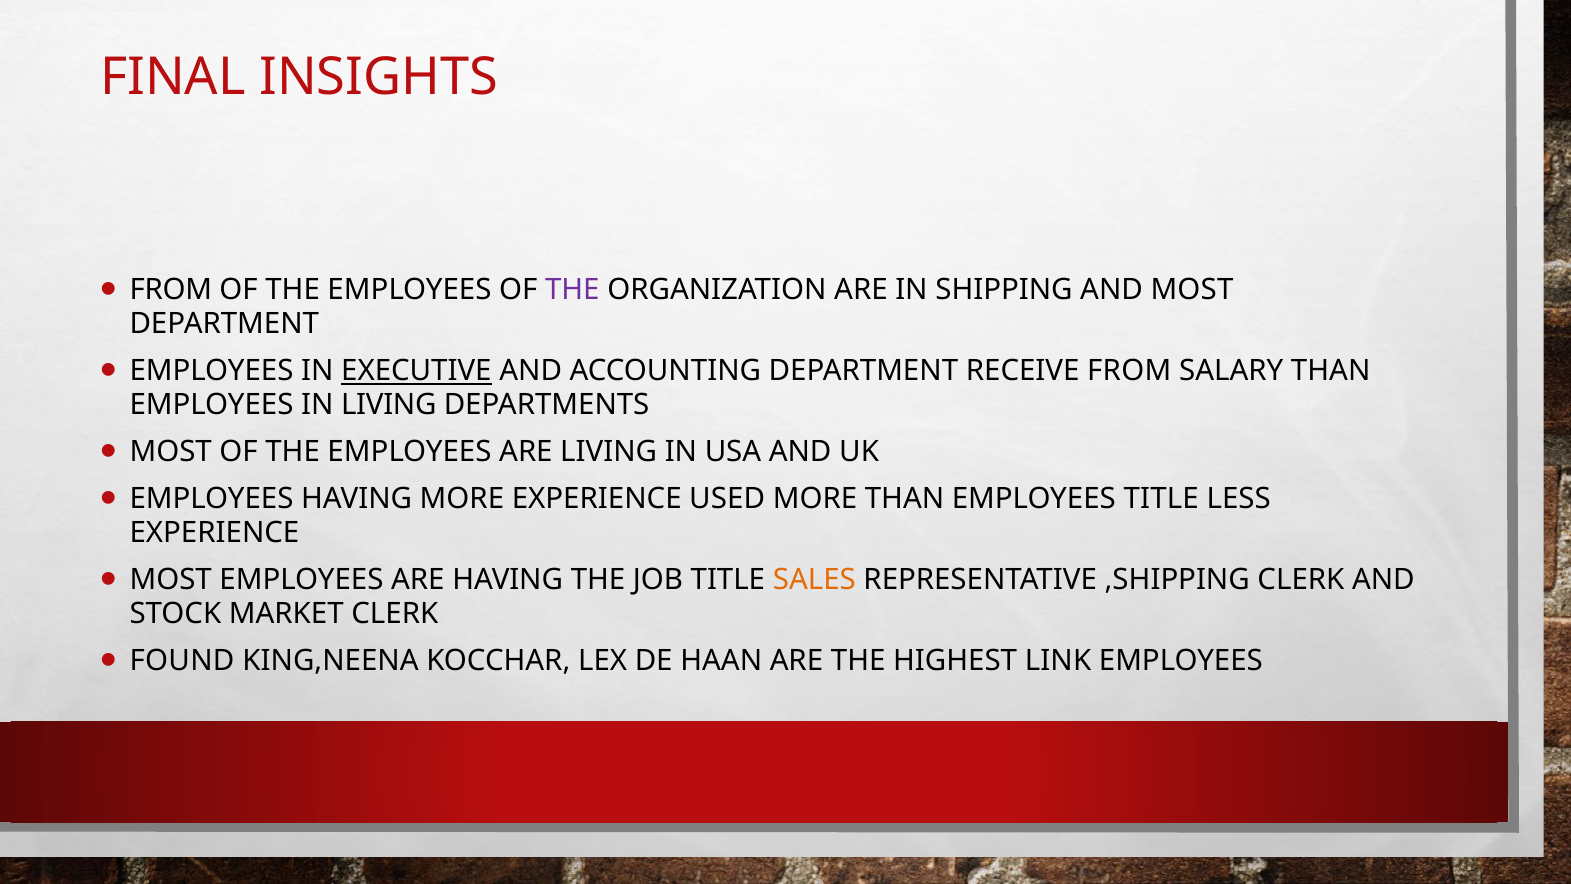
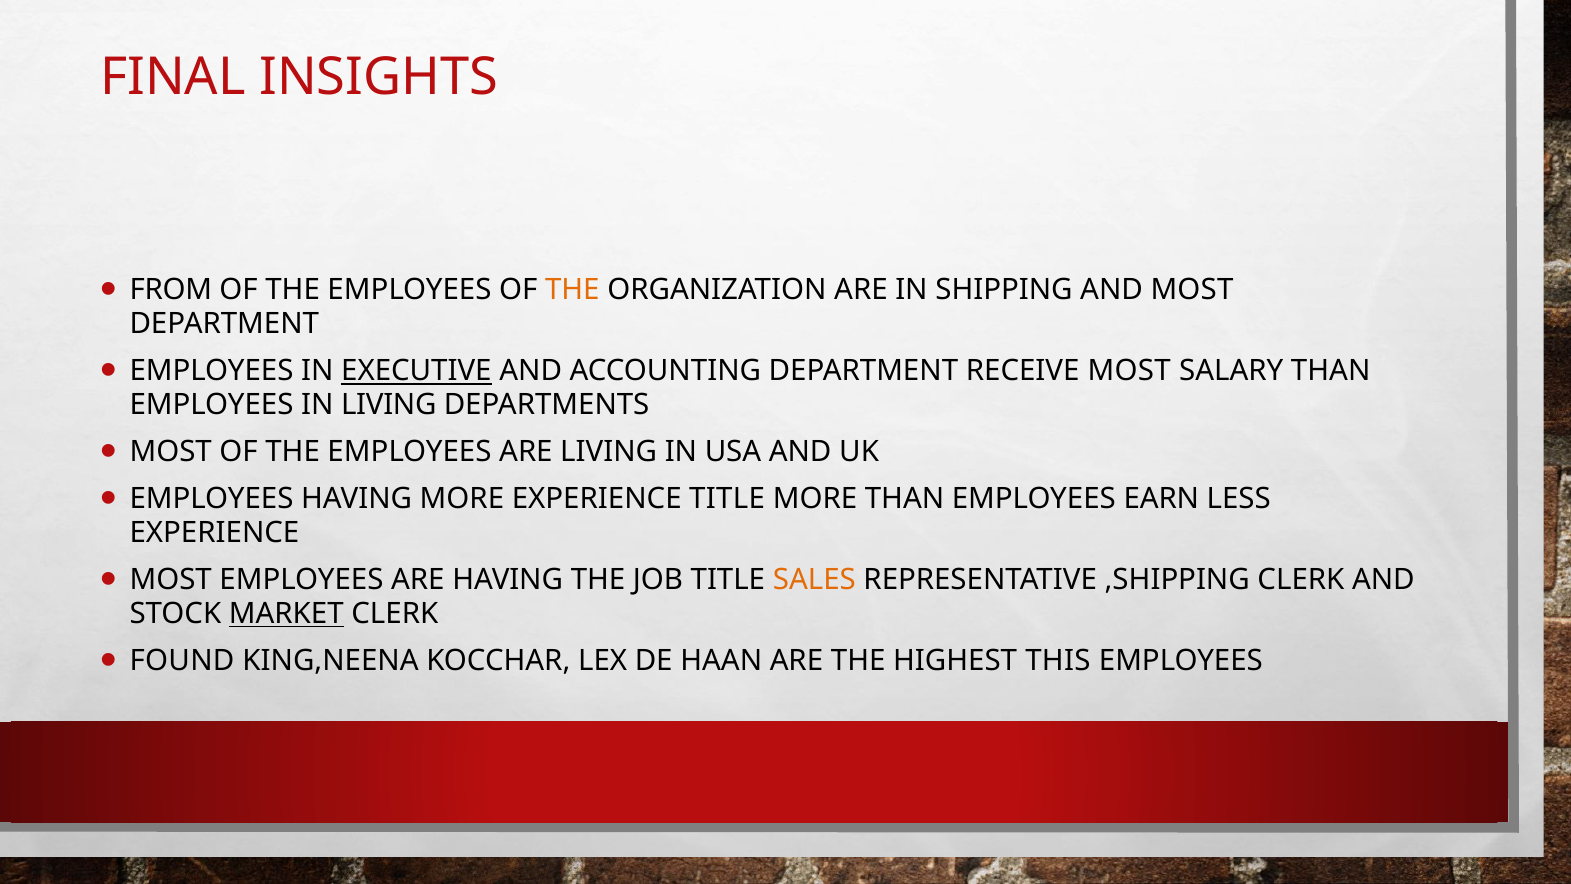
THE colour: purple -> orange (572, 290)
RECEIVE FROM: FROM -> MOST (1129, 371)
EXPERIENCE USED: USED -> TITLE (727, 499)
EMPLOYEES TITLE: TITLE -> EARN (1161, 499)
MARKET underline: none -> present (286, 614)
LINK: LINK -> THIS (1058, 661)
